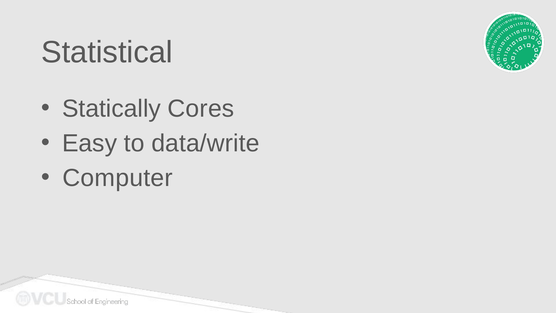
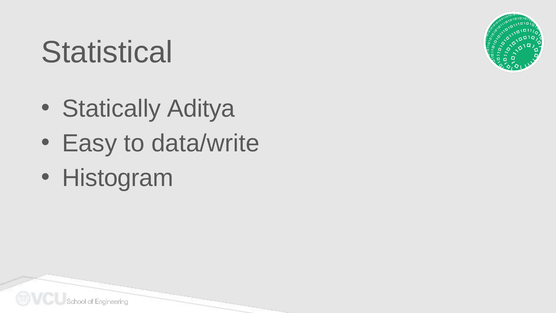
Cores: Cores -> Aditya (201, 109)
Computer: Computer -> Histogram (118, 178)
